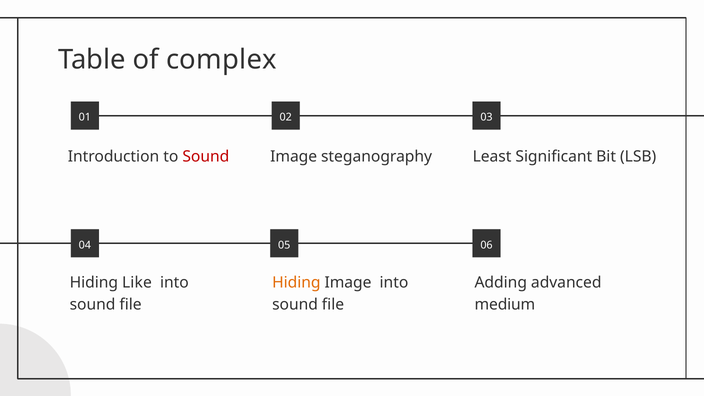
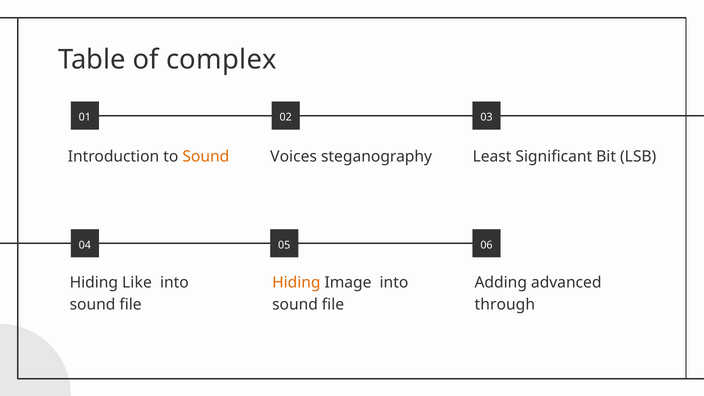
Sound colour: red -> orange (206, 157)
Image: Image -> Voices (294, 157)
medium: medium -> through (505, 304)
